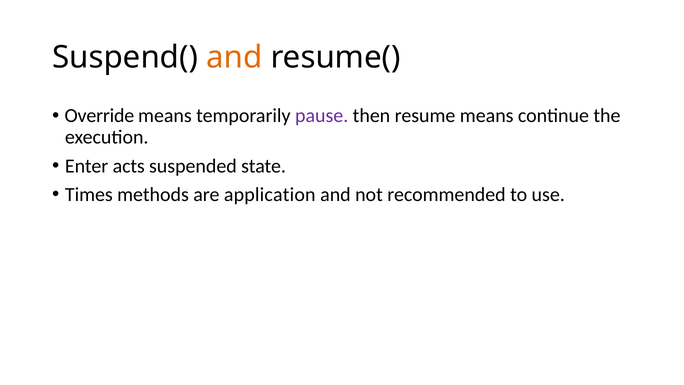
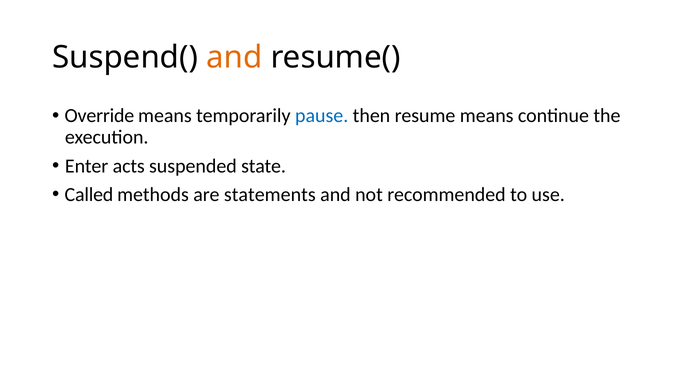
pause colour: purple -> blue (322, 116)
Times: Times -> Called (89, 195)
application: application -> statements (270, 195)
